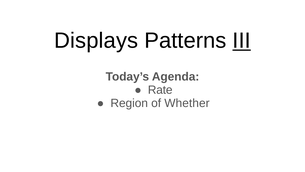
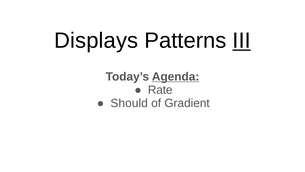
Agenda underline: none -> present (176, 76)
Region: Region -> Should (129, 103)
Whether: Whether -> Gradient (187, 103)
